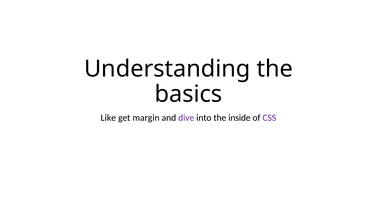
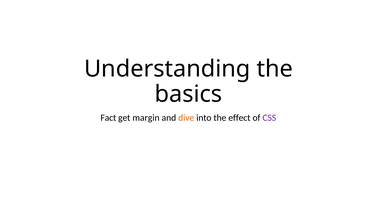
Like: Like -> Fact (108, 118)
dive colour: purple -> orange (186, 118)
inside: inside -> effect (239, 118)
